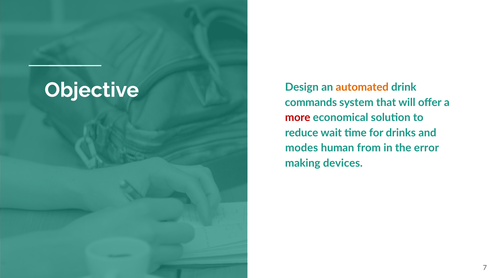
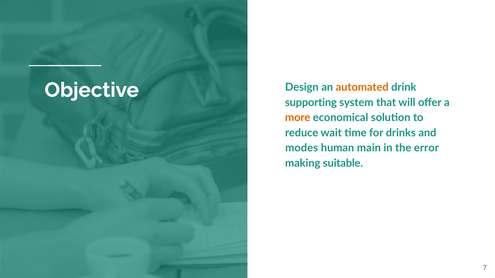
commands: commands -> supporting (311, 103)
more colour: red -> orange (298, 118)
from: from -> main (369, 148)
devices: devices -> suitable (343, 163)
